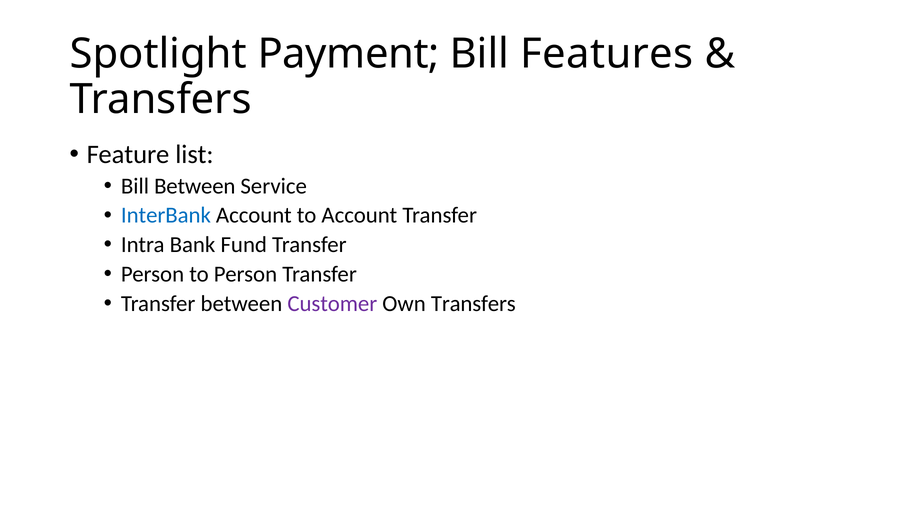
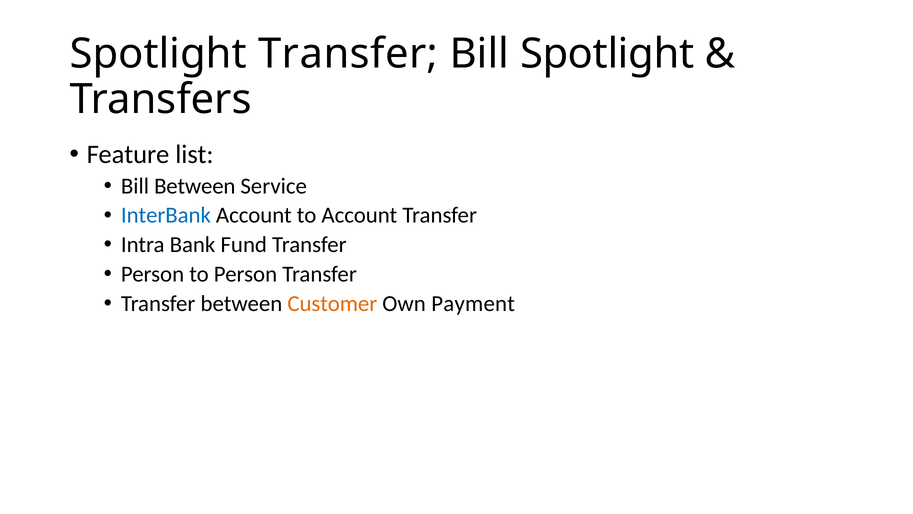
Spotlight Payment: Payment -> Transfer (348, 54)
Bill Features: Features -> Spotlight (607, 54)
Customer colour: purple -> orange (332, 303)
Own Transfers: Transfers -> Payment (473, 303)
